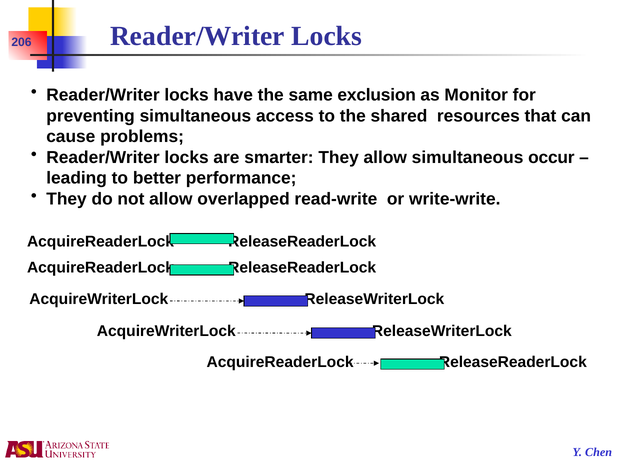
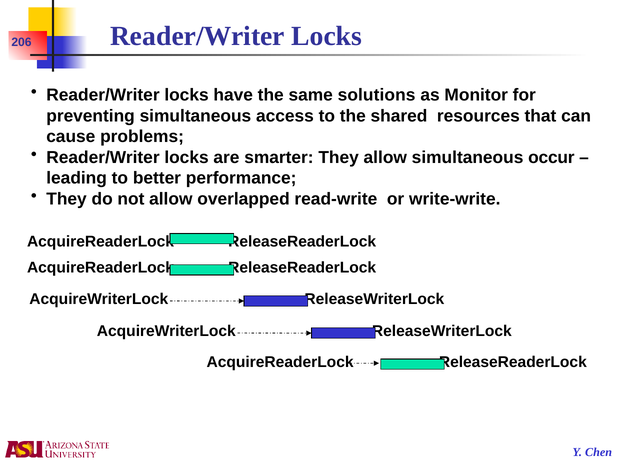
exclusion: exclusion -> solutions (377, 95)
